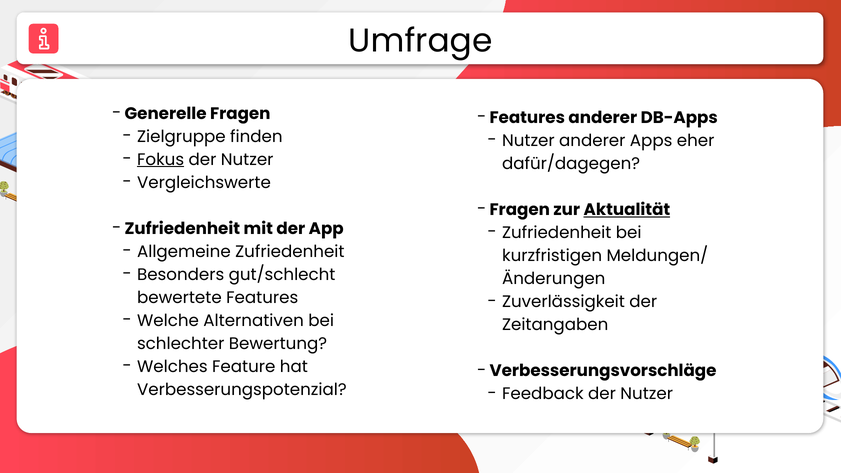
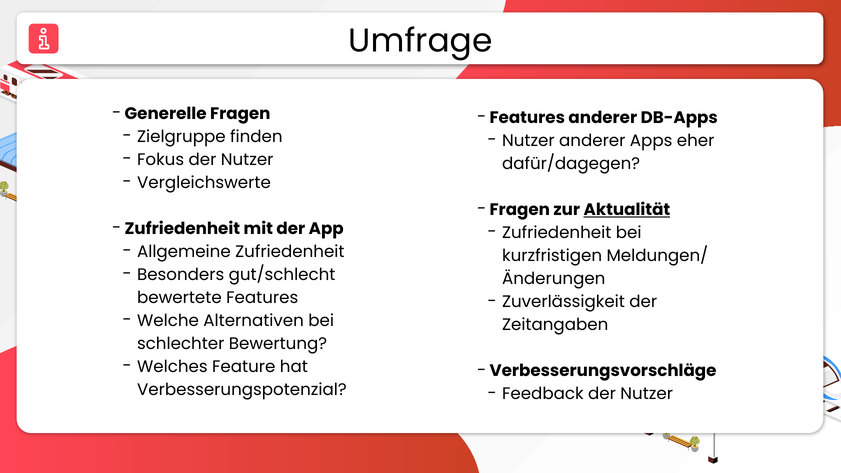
Fokus underline: present -> none (161, 160)
